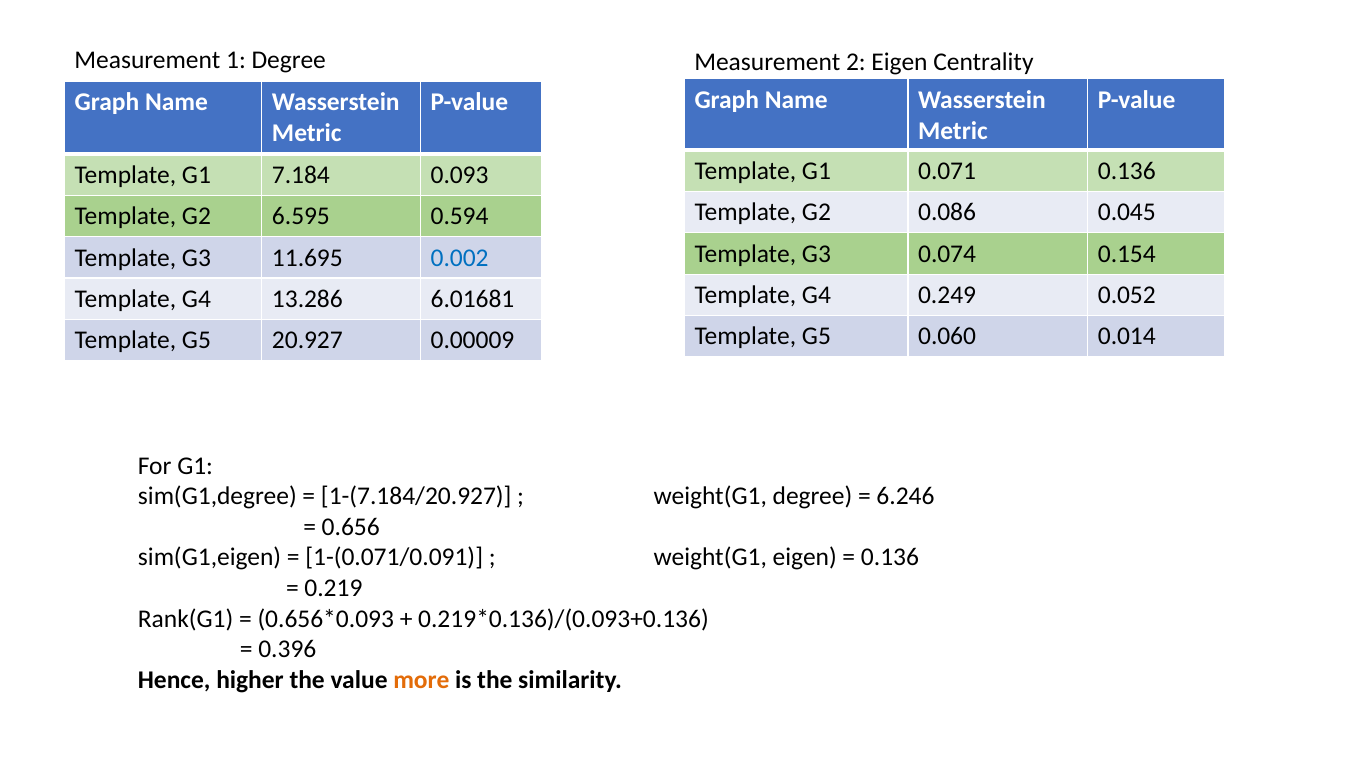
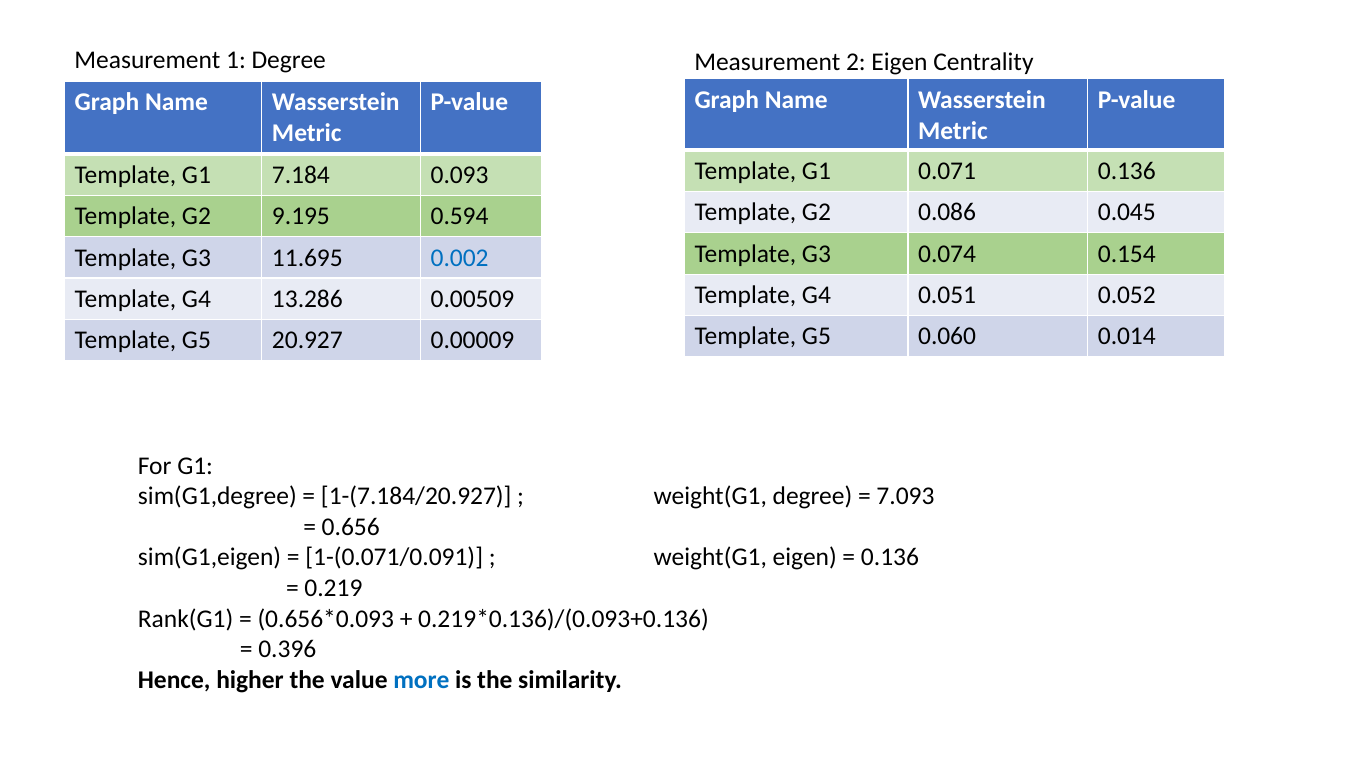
6.595: 6.595 -> 9.195 (301, 216)
0.249: 0.249 -> 0.051 (947, 295)
6.01681: 6.01681 -> 0.00509 (473, 299)
6.246: 6.246 -> 7.093 (906, 496)
more colour: orange -> blue (421, 680)
